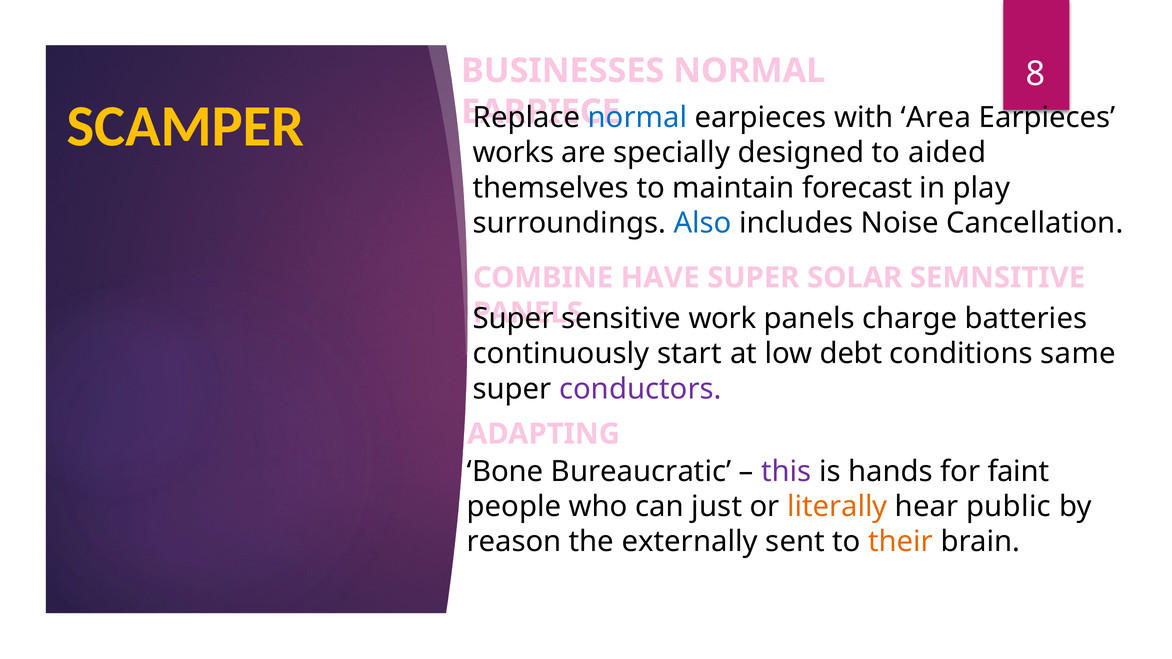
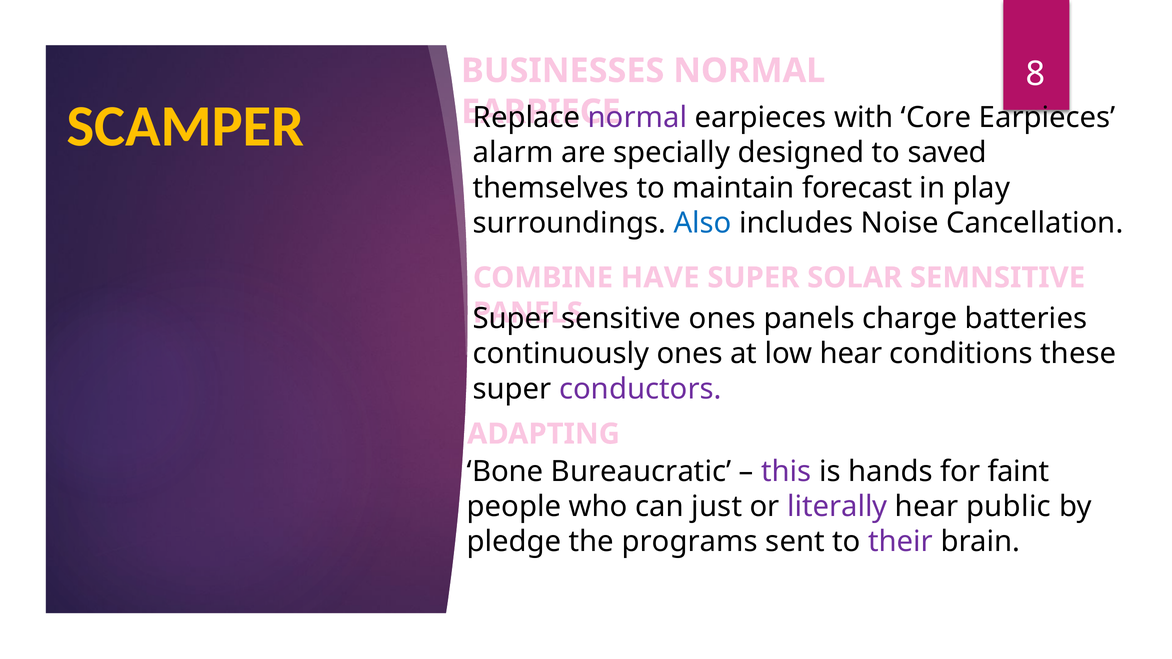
normal colour: blue -> purple (637, 118)
Area: Area -> Core (936, 118)
works: works -> alarm (513, 153)
aided: aided -> saved (947, 153)
sensitive work: work -> ones (722, 319)
continuously start: start -> ones (690, 354)
low debt: debt -> hear (851, 354)
same: same -> these (1078, 354)
literally colour: orange -> purple (837, 507)
reason: reason -> pledge (514, 542)
externally: externally -> programs (690, 542)
their colour: orange -> purple (901, 542)
